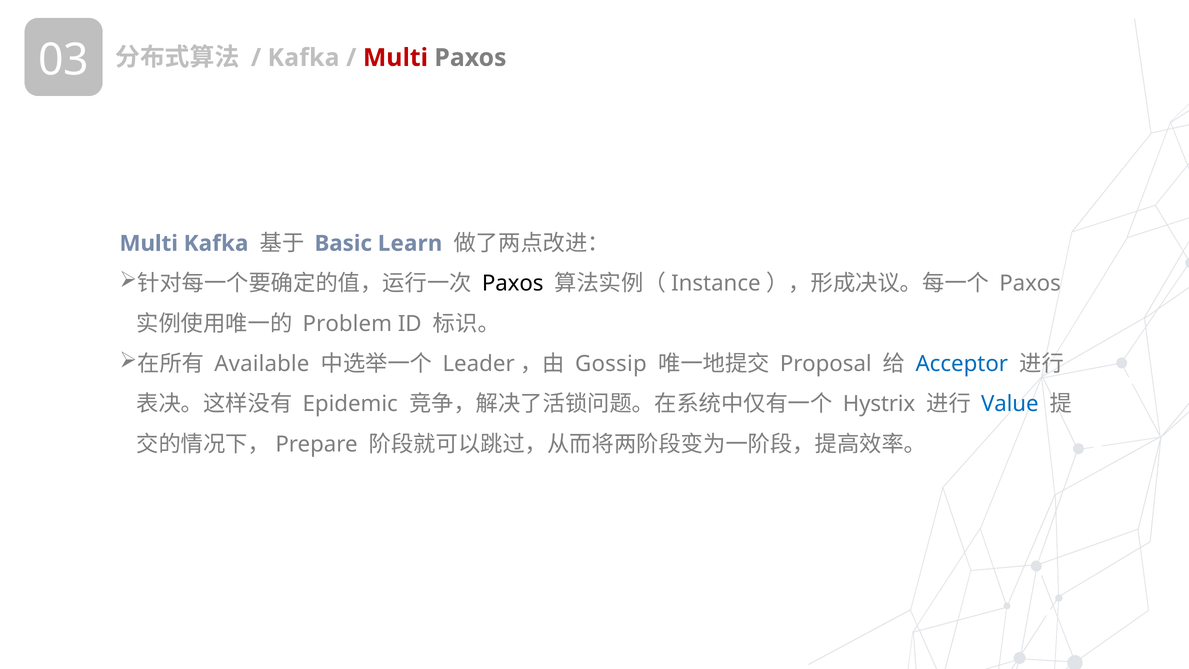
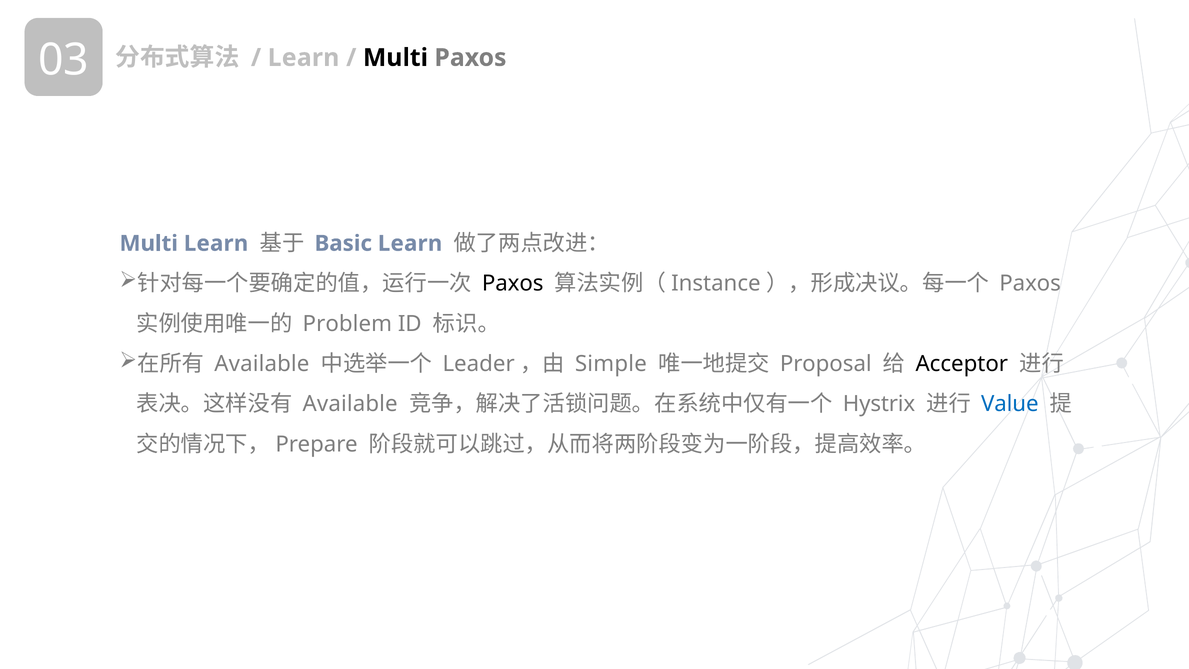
Kafka: Kafka -> Learn (304, 58)
Multi colour: red -> black (395, 58)
Multi Kafka: Kafka -> Learn (216, 243)
Gossip: Gossip -> Simple (611, 364)
Acceptor colour: blue -> black (962, 364)
Epidemic: Epidemic -> Available (350, 404)
